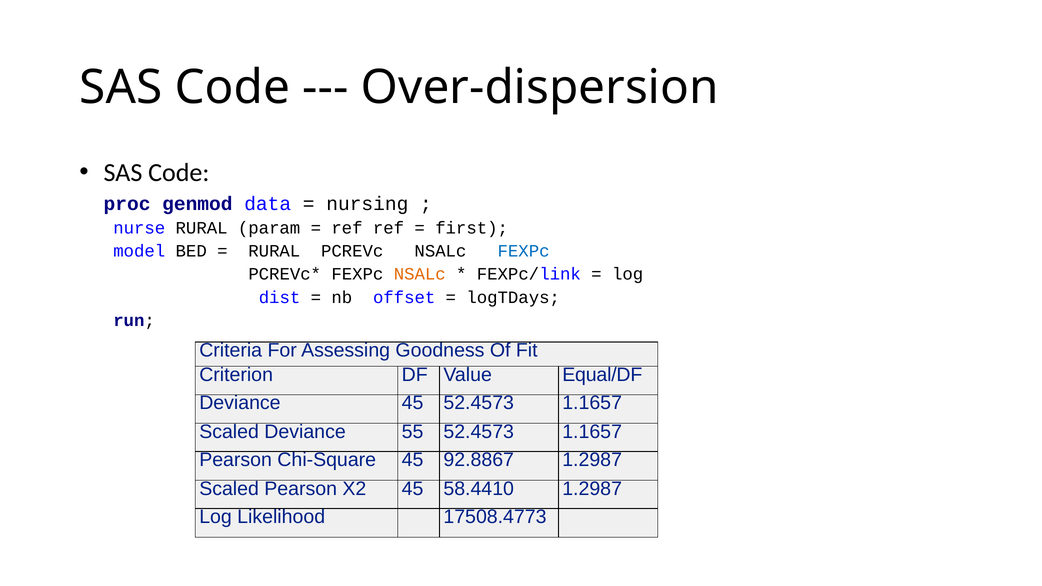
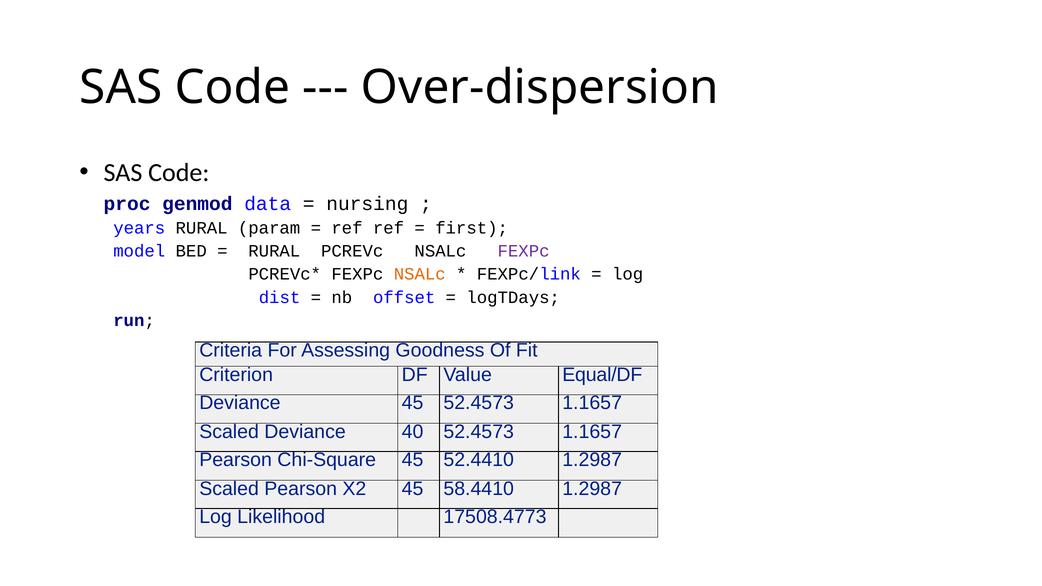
nurse: nurse -> years (139, 228)
FEXPc colour: blue -> purple (524, 251)
55: 55 -> 40 (413, 432)
92.8867: 92.8867 -> 52.4410 (479, 460)
